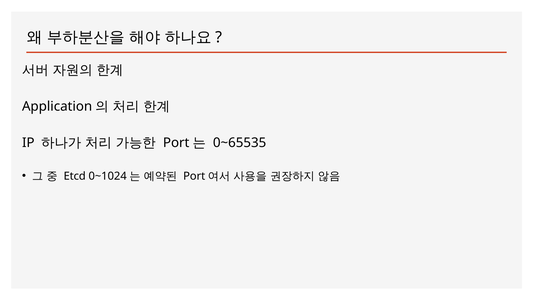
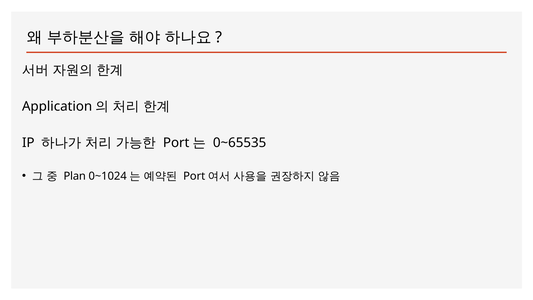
Etcd: Etcd -> Plan (75, 176)
